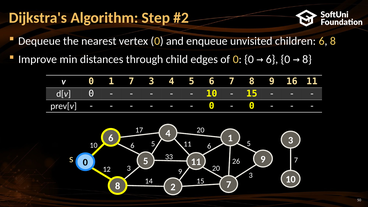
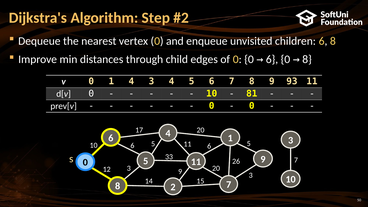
0 1 7: 7 -> 4 (131, 81)
16: 16 -> 93 (292, 81)
15: 15 -> 81 (252, 94)
